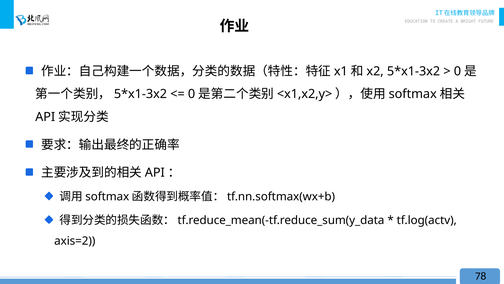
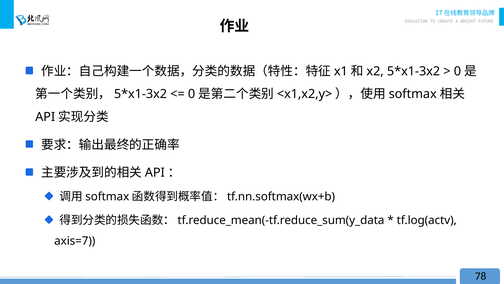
axis=2: axis=2 -> axis=7 (75, 241)
